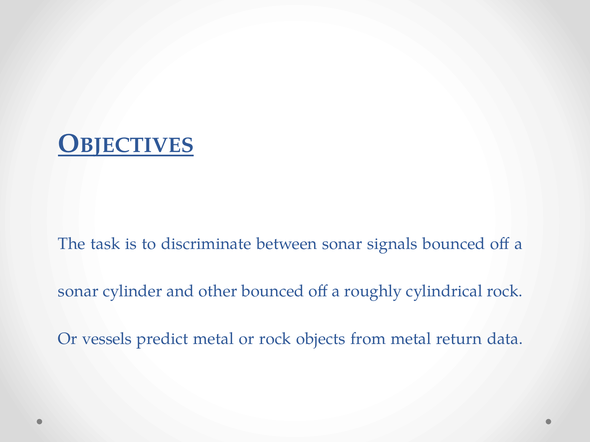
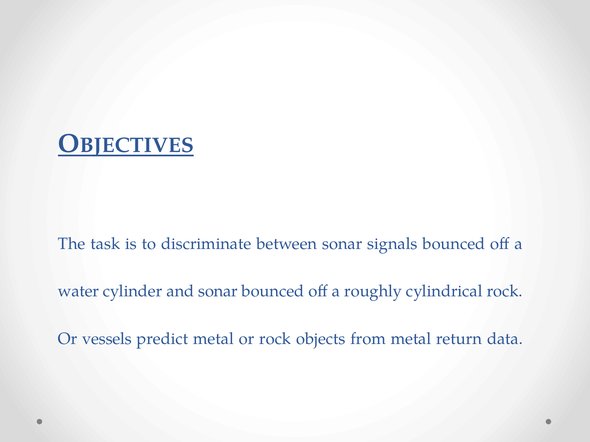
sonar: sonar -> water (78, 292)
and other: other -> sonar (218, 292)
